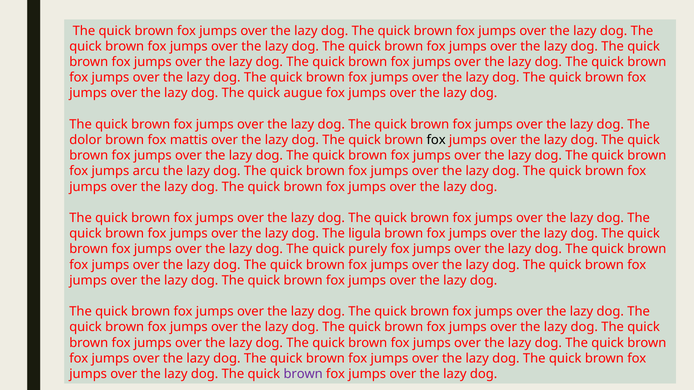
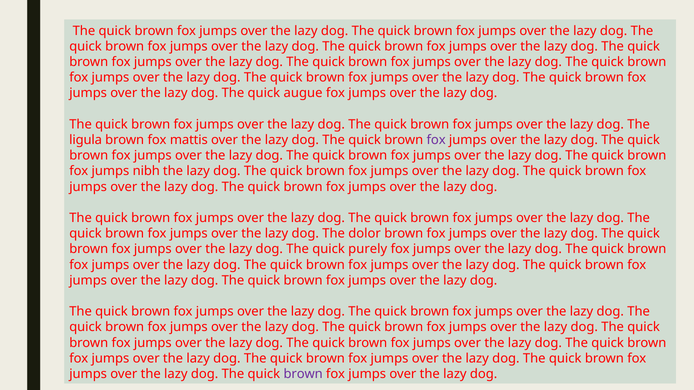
dolor: dolor -> ligula (86, 140)
fox colour: black -> purple (436, 140)
arcu: arcu -> nibh (146, 171)
ligula: ligula -> dolor (365, 234)
